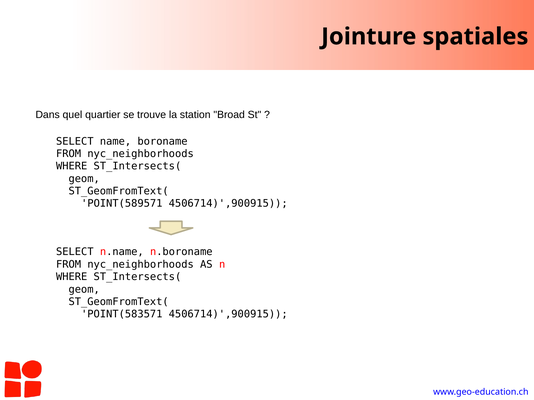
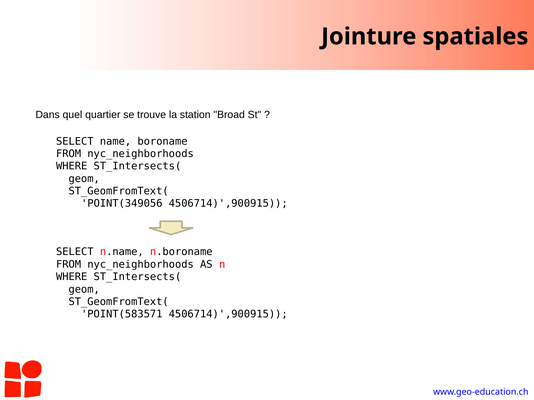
POINT(589571: POINT(589571 -> POINT(349056 (122, 204)
